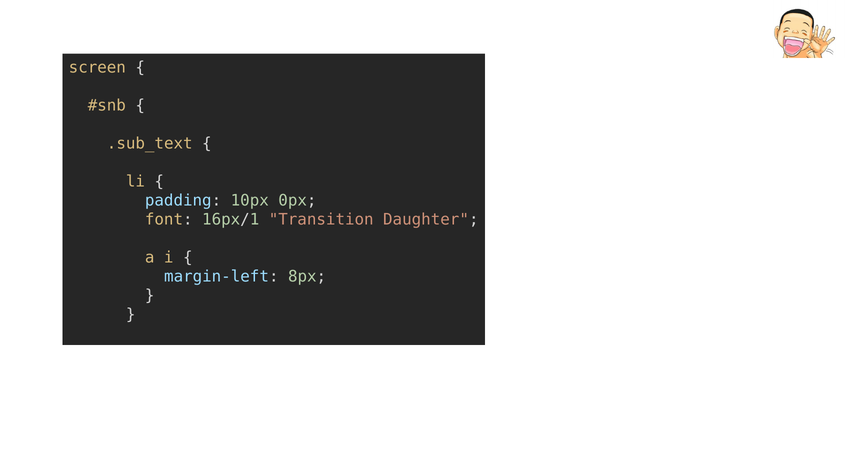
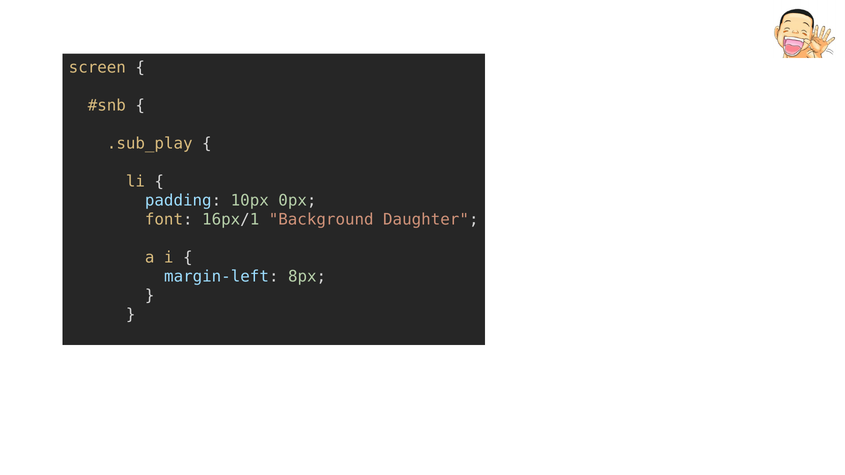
.sub_text: .sub_text -> .sub_play (150, 144)
Transition: Transition -> Background (321, 220)
